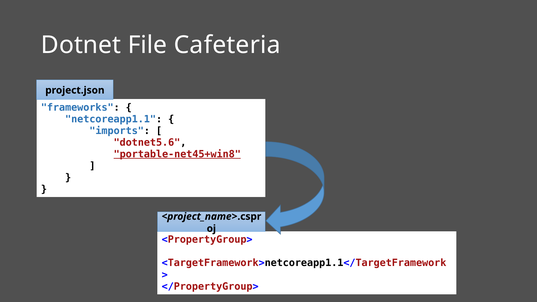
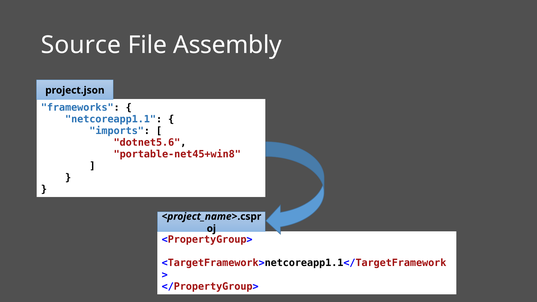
Dotnet: Dotnet -> Source (81, 45)
Cafeteria: Cafeteria -> Assembly (227, 45)
portable-net45+win8 underline: present -> none (177, 154)
